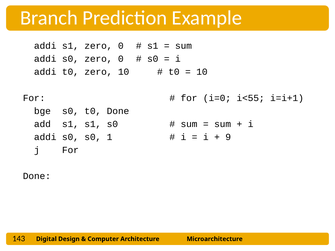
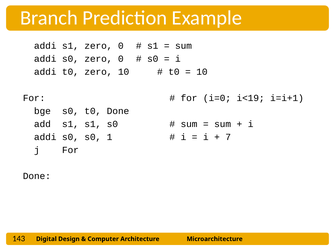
i<55: i<55 -> i<19 (251, 98)
9: 9 -> 7 (228, 137)
